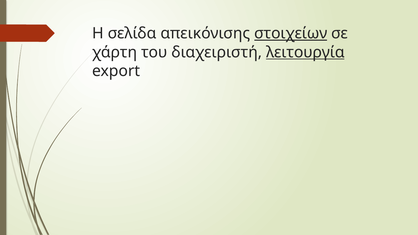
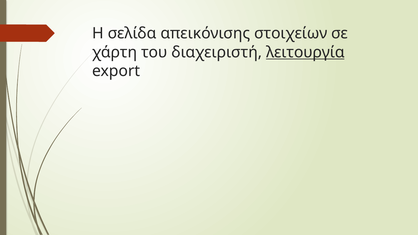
στοιχείων underline: present -> none (291, 33)
